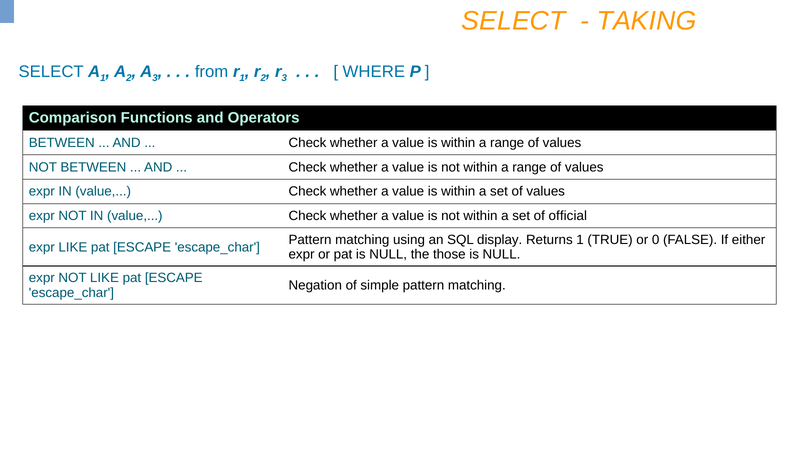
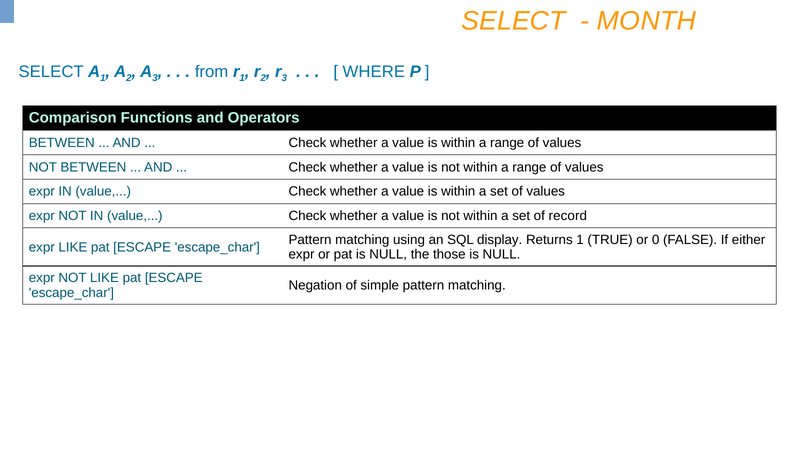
TAKING: TAKING -> MONTH (646, 21)
official: official -> record (568, 216)
